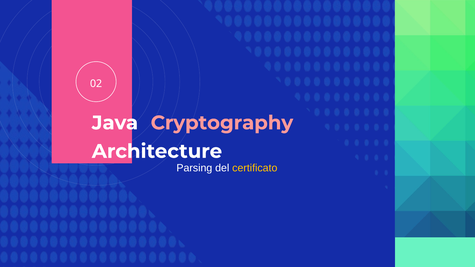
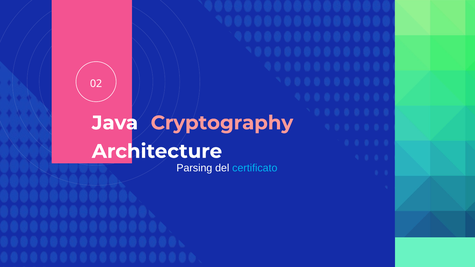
certificato colour: yellow -> light blue (255, 168)
